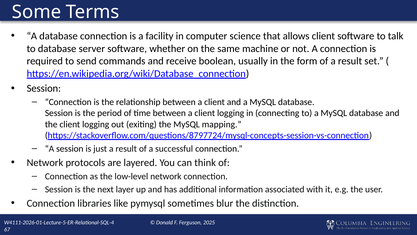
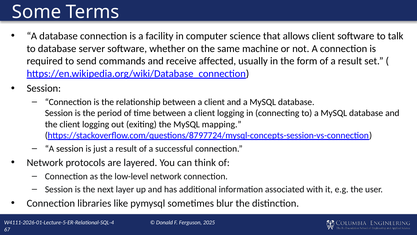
boolean: boolean -> affected (217, 61)
